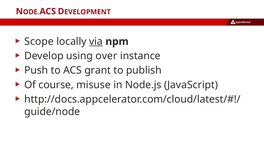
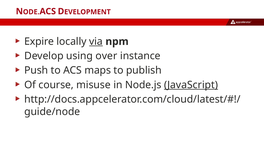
Scope: Scope -> Expire (39, 41)
grant: grant -> maps (98, 70)
JavaScript underline: none -> present (191, 85)
